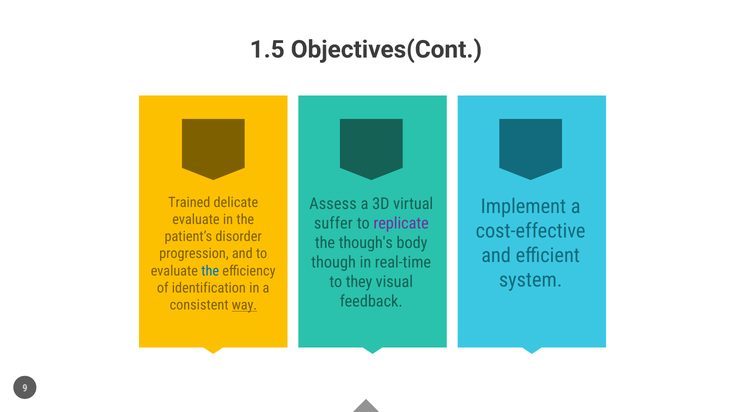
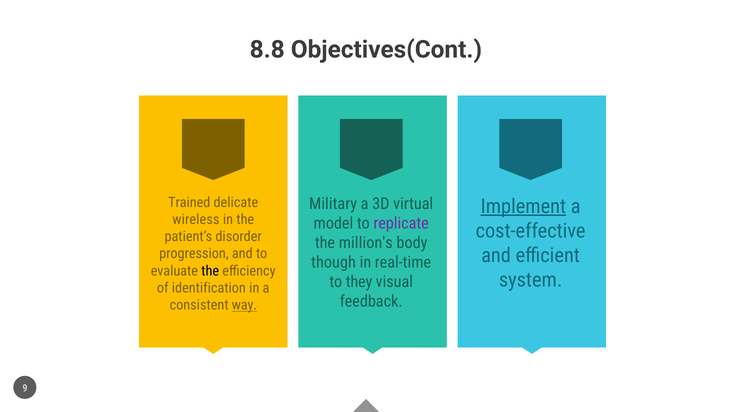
1.5: 1.5 -> 8.8 (267, 49)
Assess: Assess -> Military (333, 204)
Implement underline: none -> present (523, 206)
evaluate: evaluate -> wireless (196, 219)
suffer: suffer -> model (333, 223)
though's: though's -> million's (366, 243)
the colour: blue -> black (210, 271)
